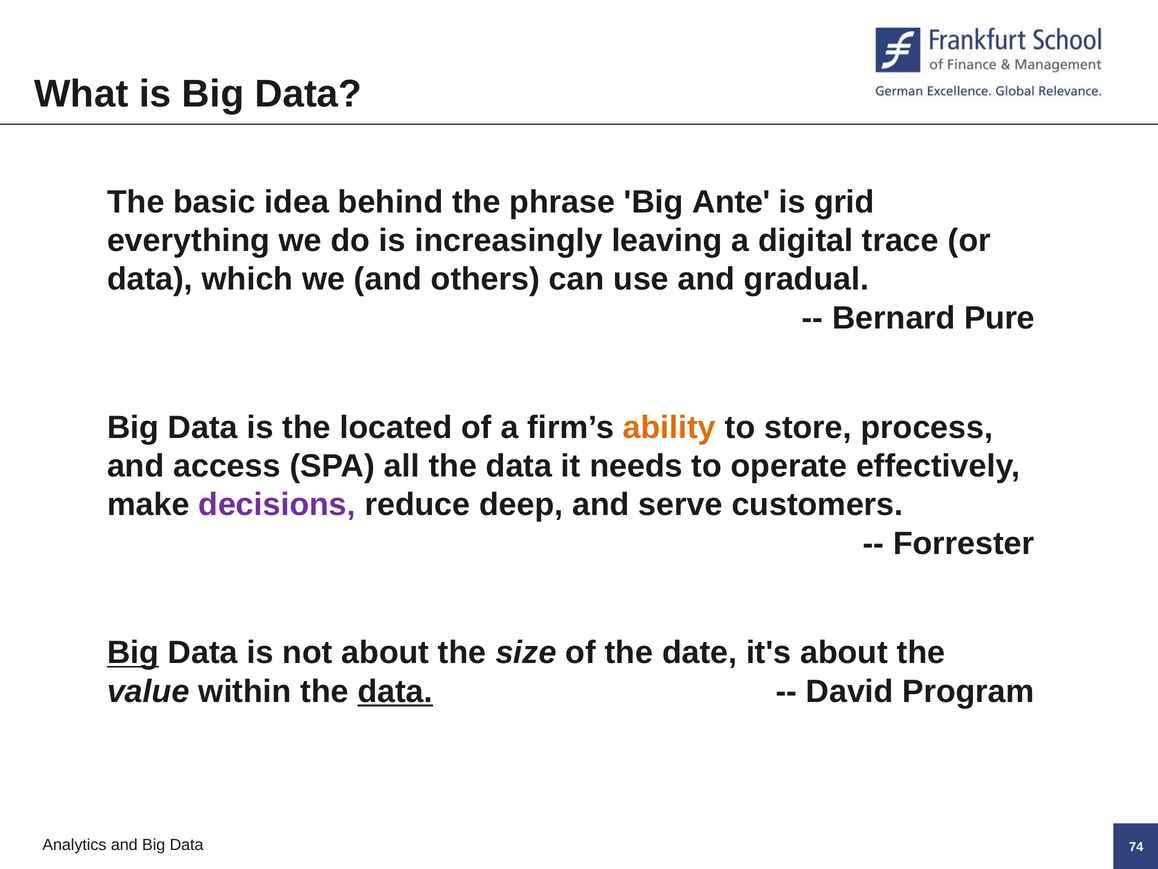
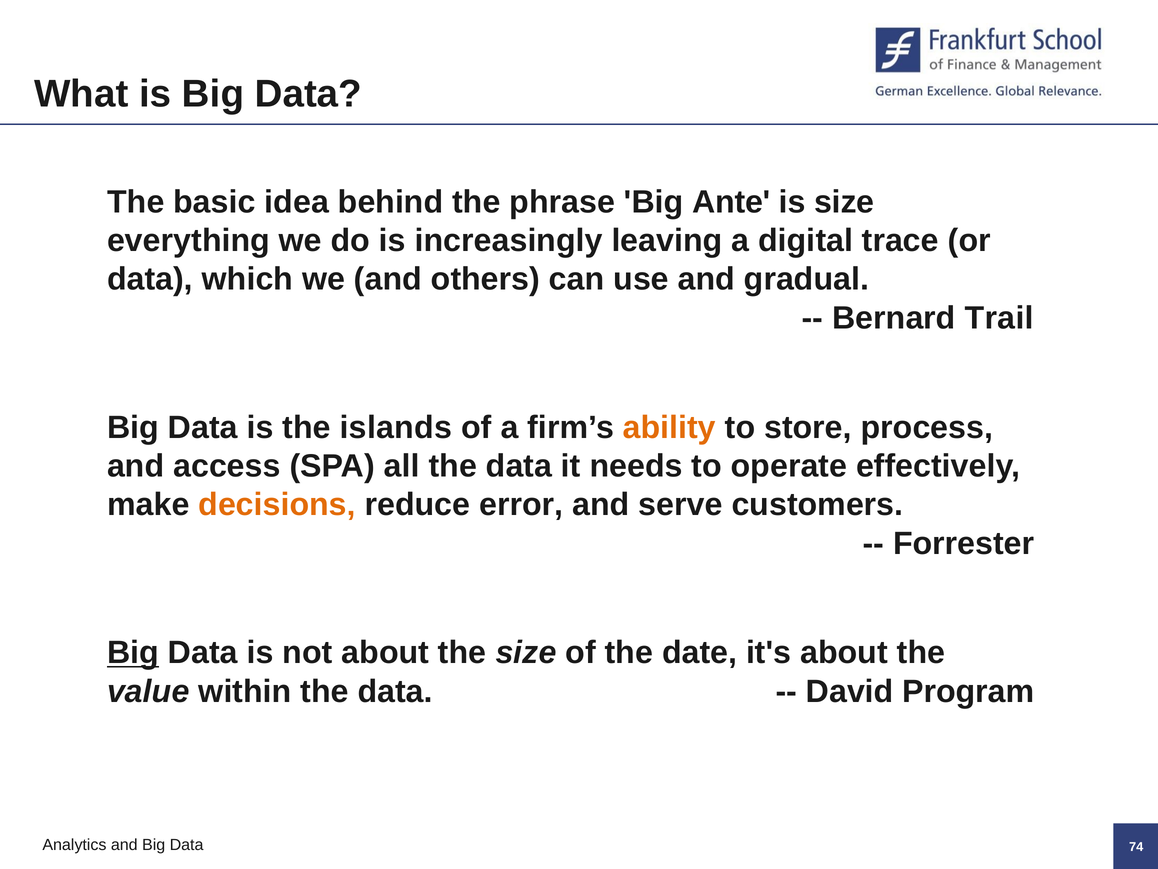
is grid: grid -> size (844, 202)
Pure: Pure -> Trail (999, 318)
located: located -> islands (396, 427)
decisions‚ colour: purple -> orange (277, 504)
deep: deep -> error (521, 504)
data underline: present -> none (395, 691)
